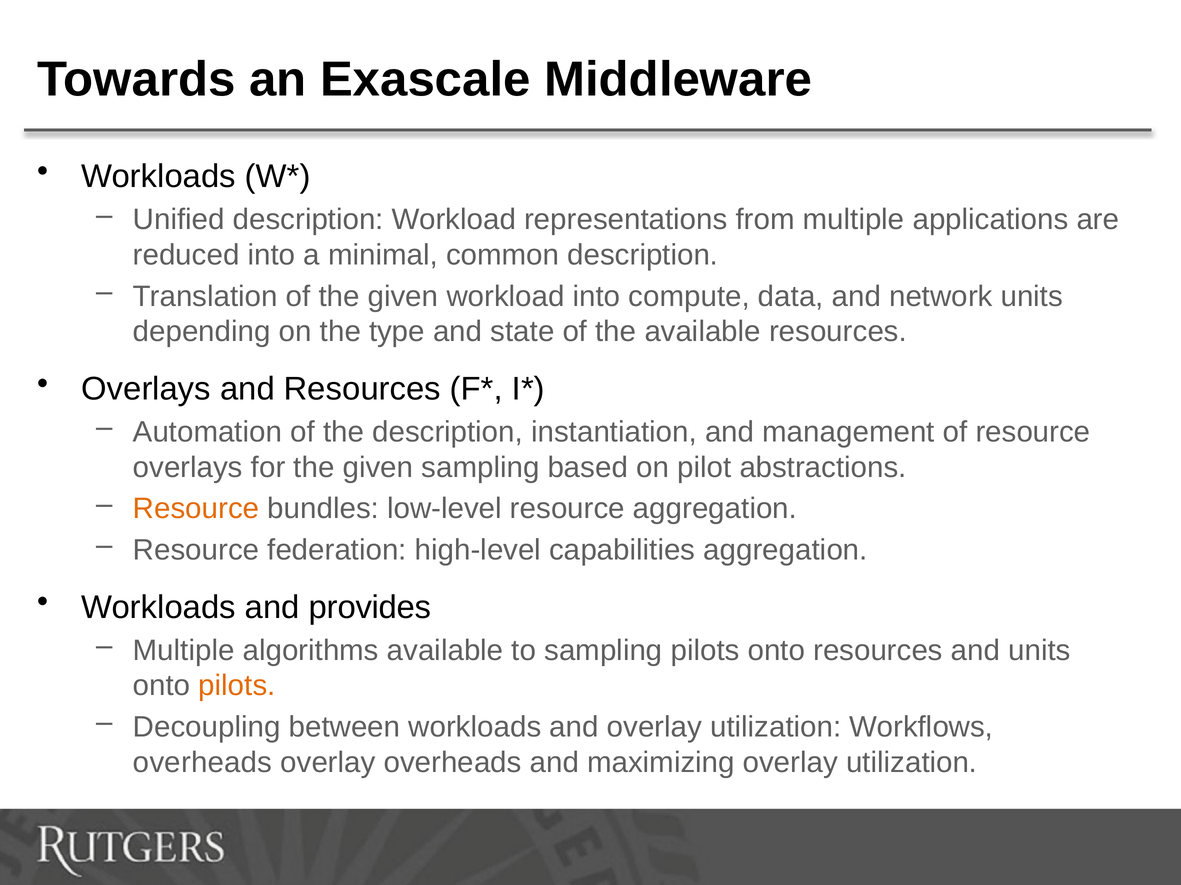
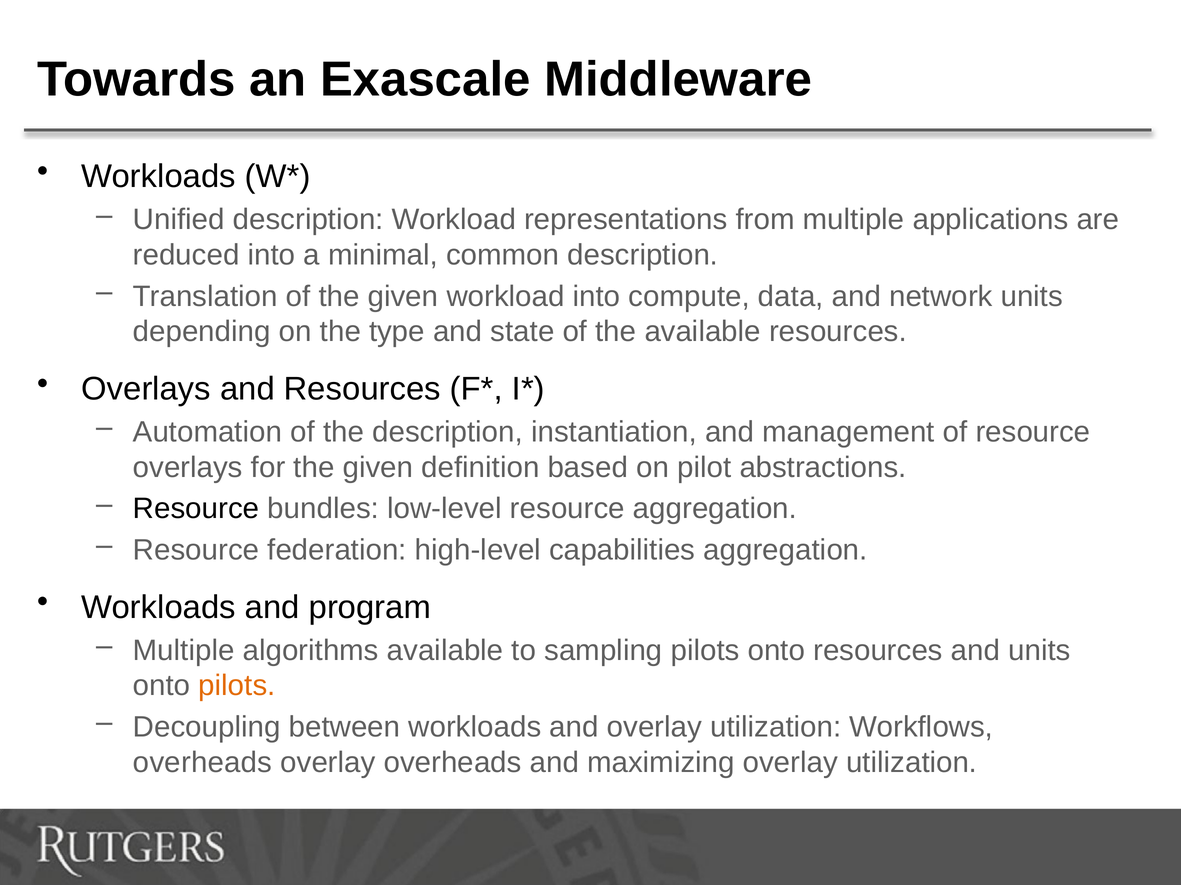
given sampling: sampling -> definition (480, 468)
Resource colour: orange -> black (196, 509)
provides: provides -> program (370, 608)
